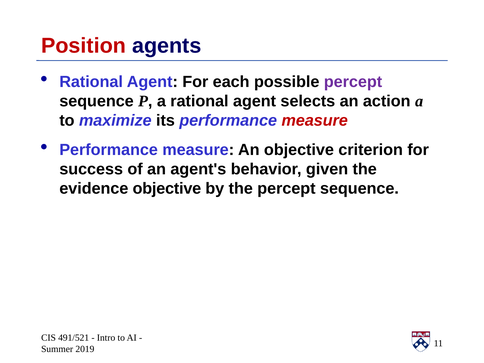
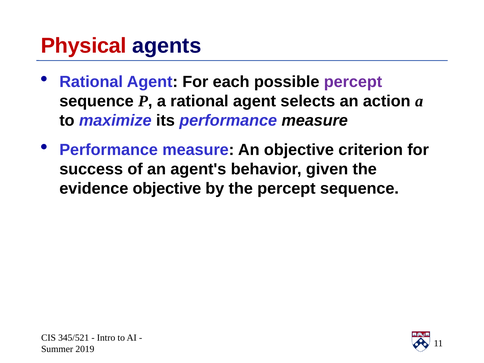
Position: Position -> Physical (84, 46)
measure colour: red -> black (315, 121)
491/521: 491/521 -> 345/521 (74, 338)
